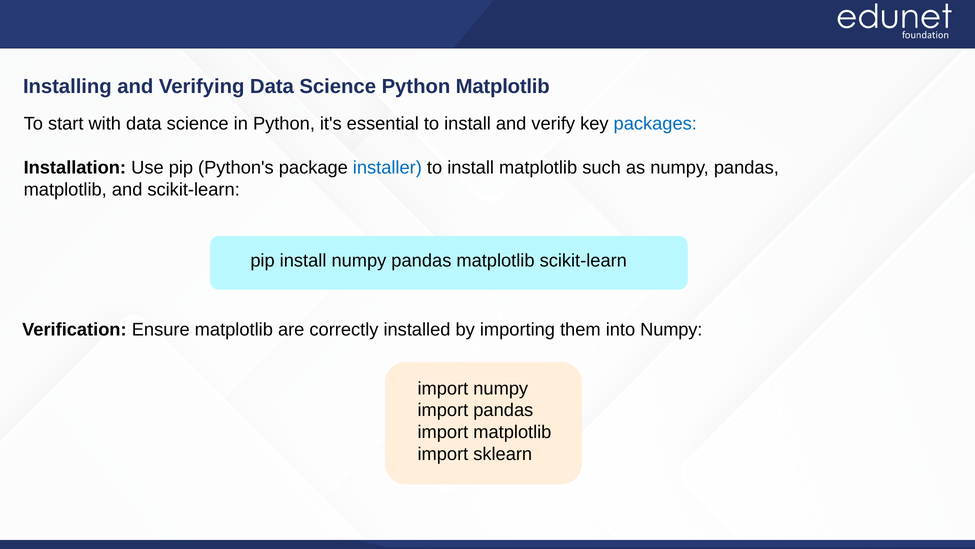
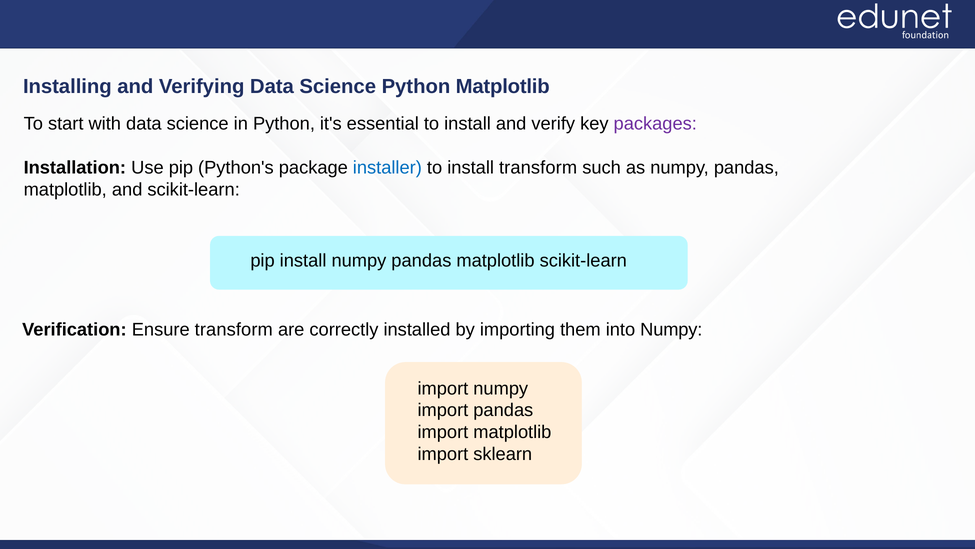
packages colour: blue -> purple (655, 124)
install matplotlib: matplotlib -> transform (538, 167)
Ensure matplotlib: matplotlib -> transform (234, 329)
